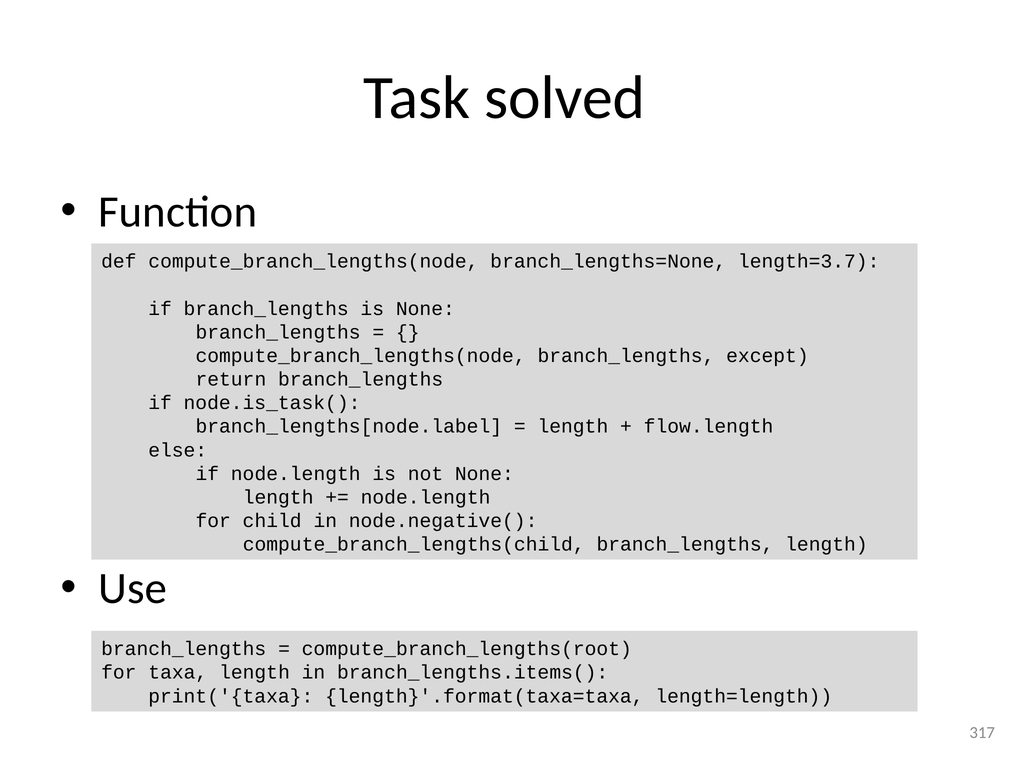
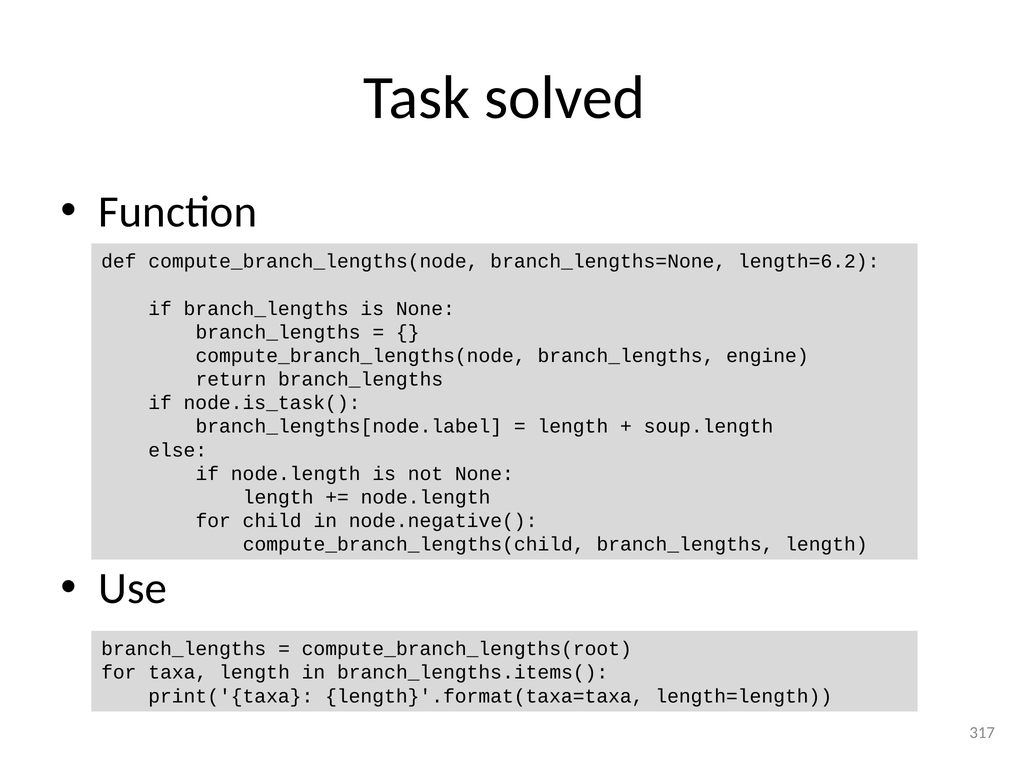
length=3.7: length=3.7 -> length=6.2 (809, 261)
except: except -> engine (767, 356)
flow.length: flow.length -> soup.length (709, 426)
